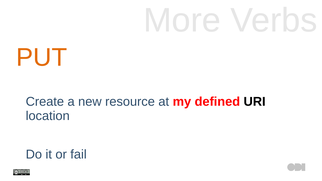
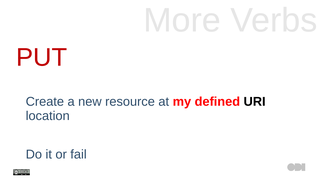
PUT colour: orange -> red (42, 58)
